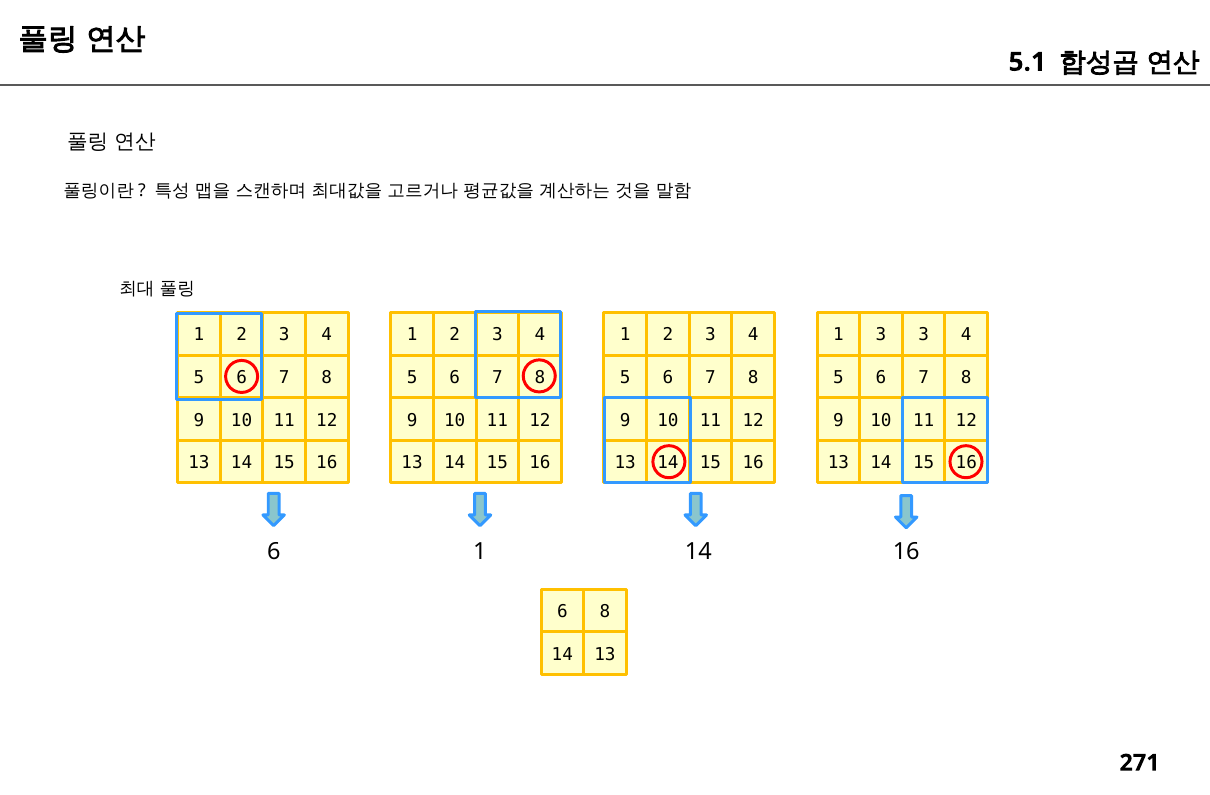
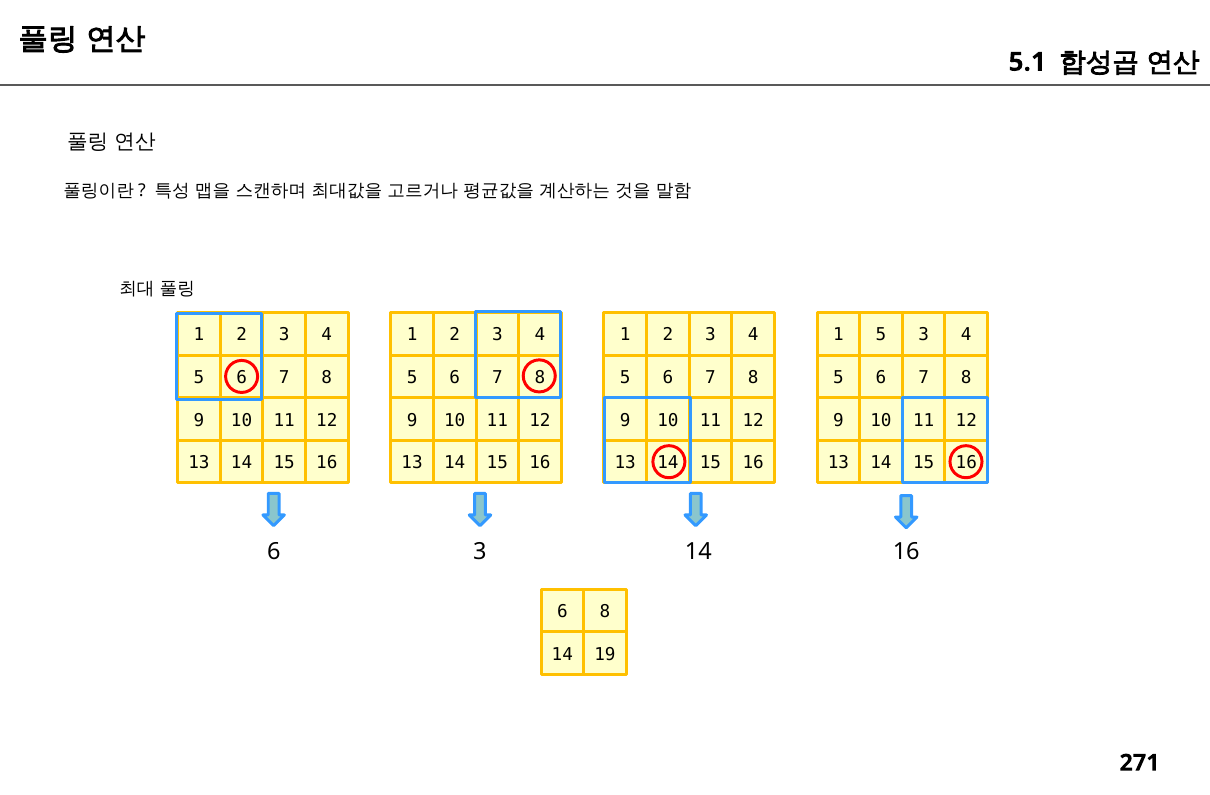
1 3: 3 -> 5 (881, 335)
1: 1 -> 3 (480, 552)
14 13: 13 -> 19 (605, 654)
